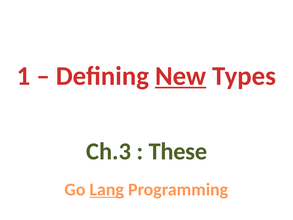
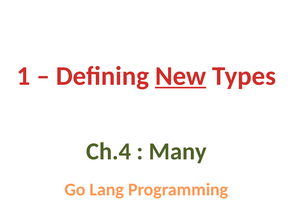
Ch.3: Ch.3 -> Ch.4 (109, 151)
These: These -> Many (178, 151)
Lang underline: present -> none (107, 189)
